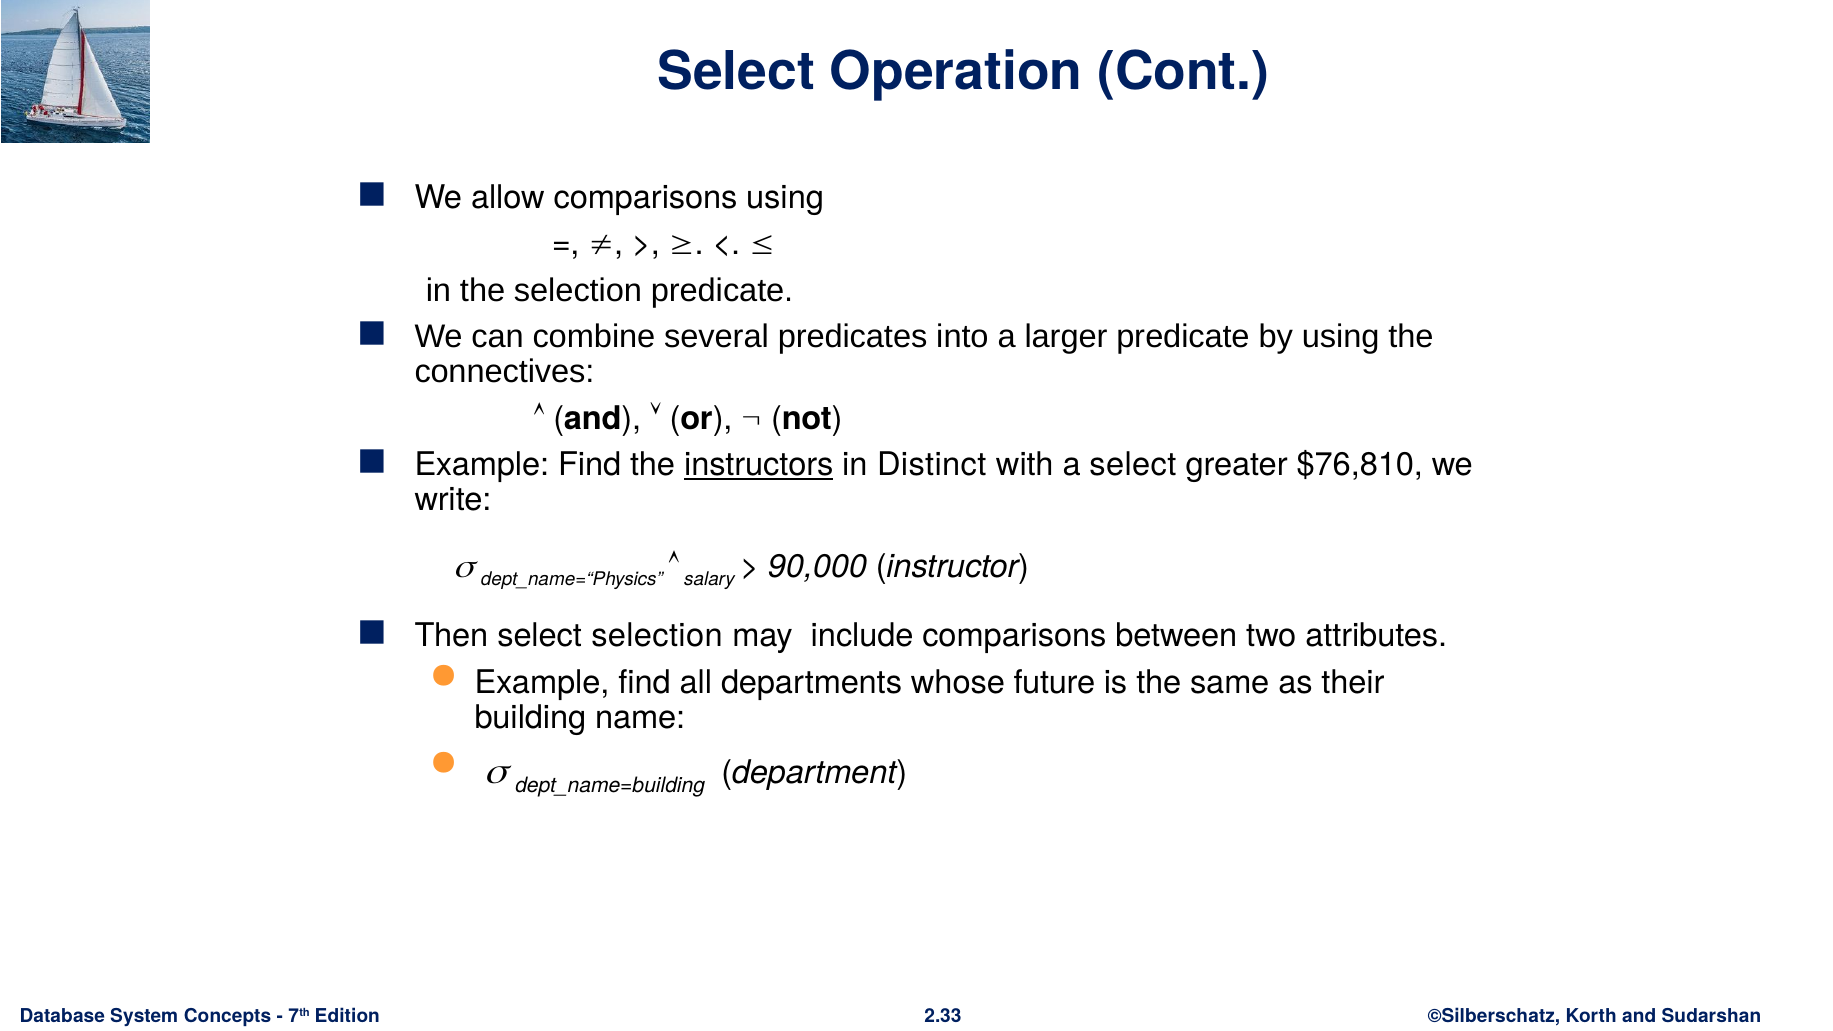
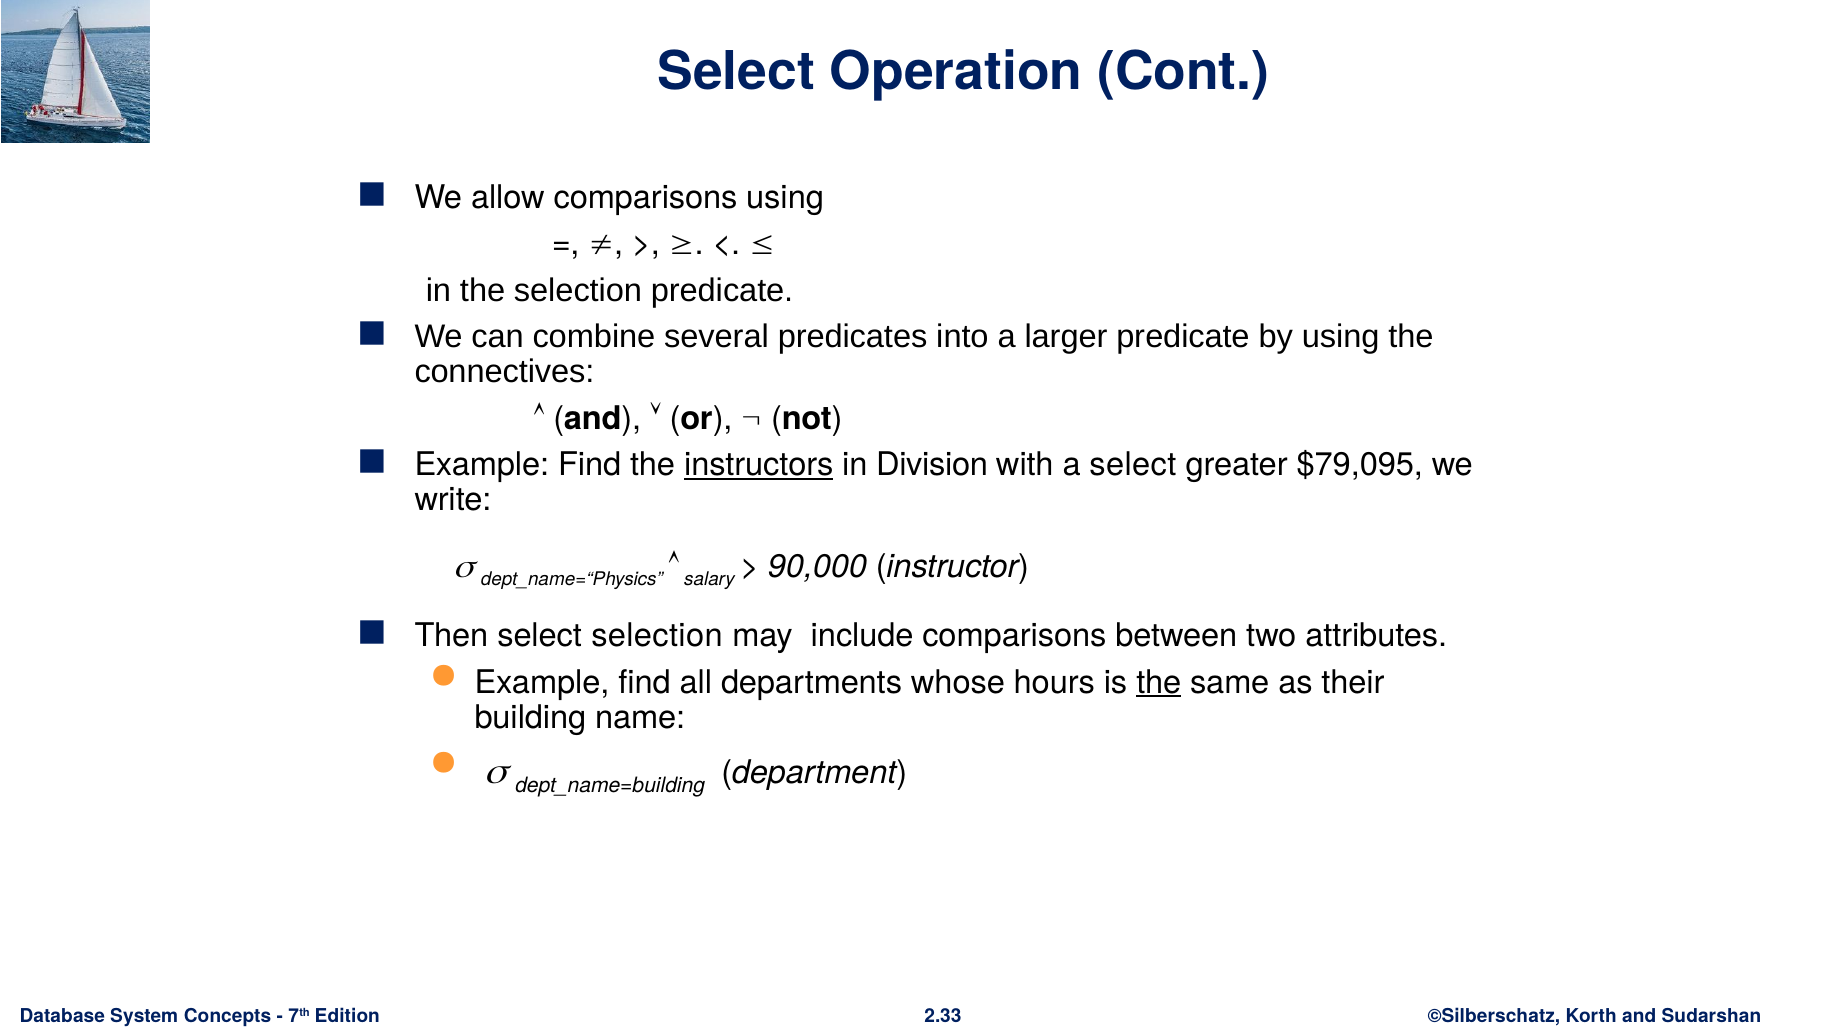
Distinct: Distinct -> Division (932, 465)
$76,810: $76,810 -> $79,095 (1360, 465)
future: future -> hours (1054, 682)
the underline: none -> present (1159, 682)
